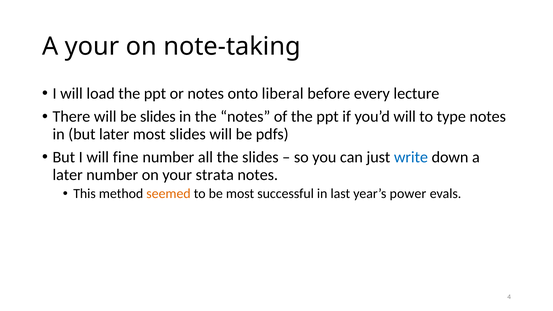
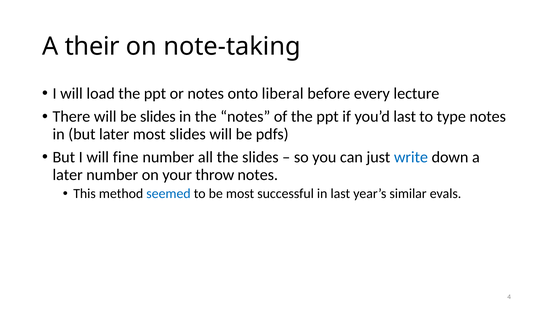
A your: your -> their (92, 46)
you’d will: will -> last (405, 117)
strata: strata -> throw (215, 175)
seemed colour: orange -> blue (168, 194)
power: power -> similar (408, 194)
